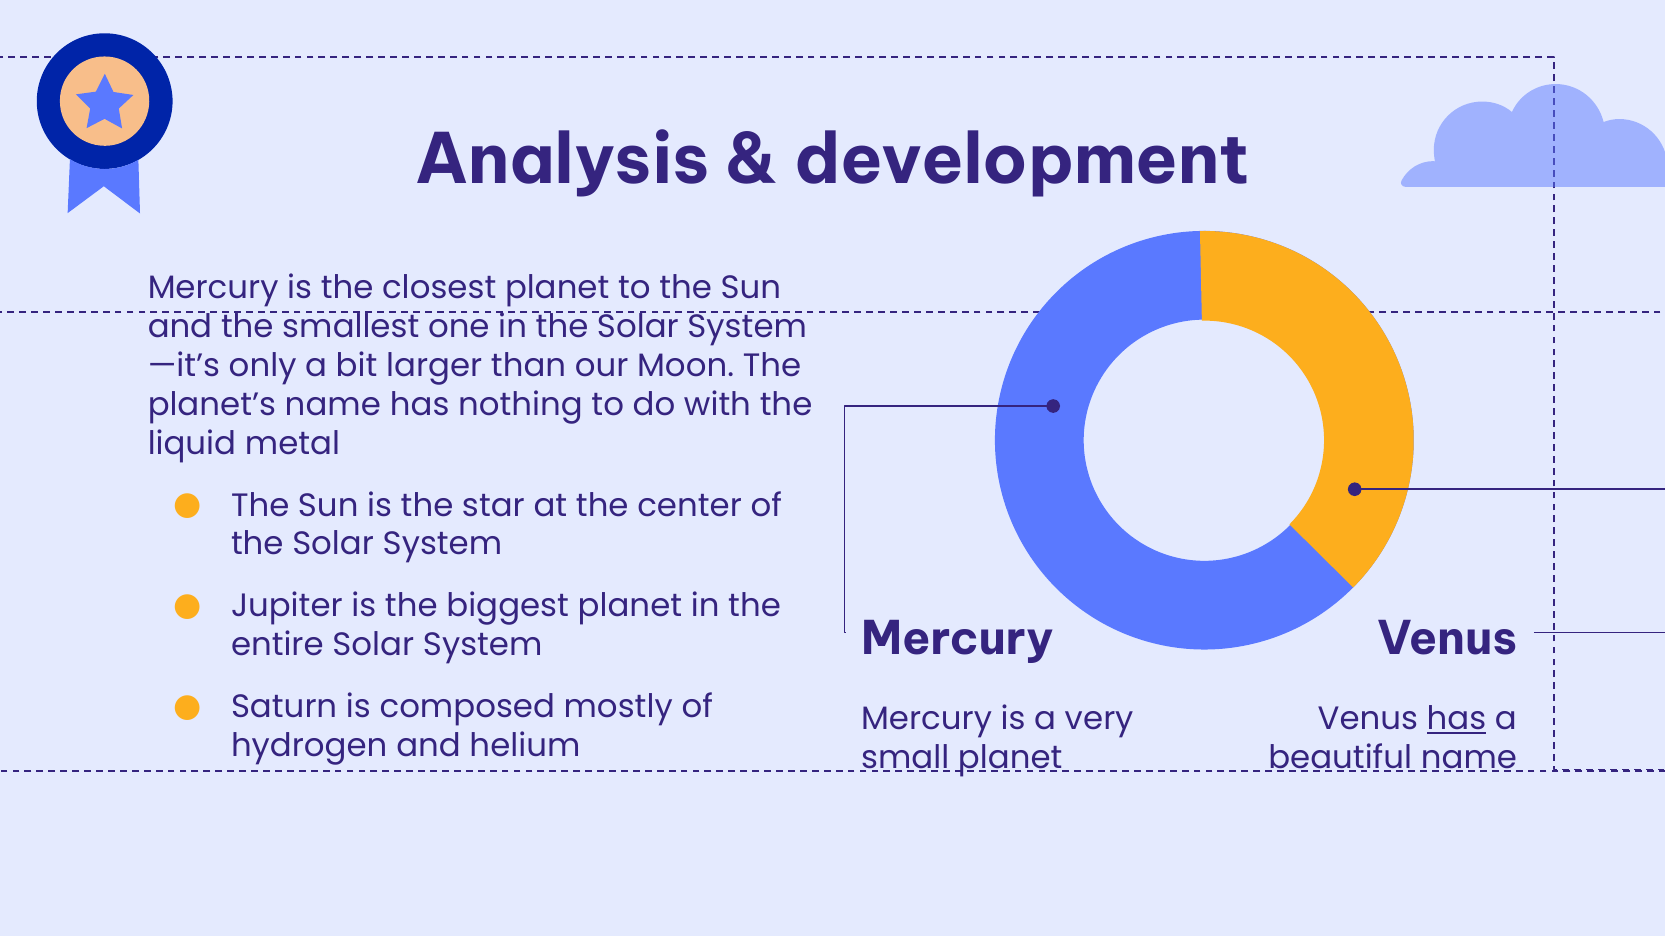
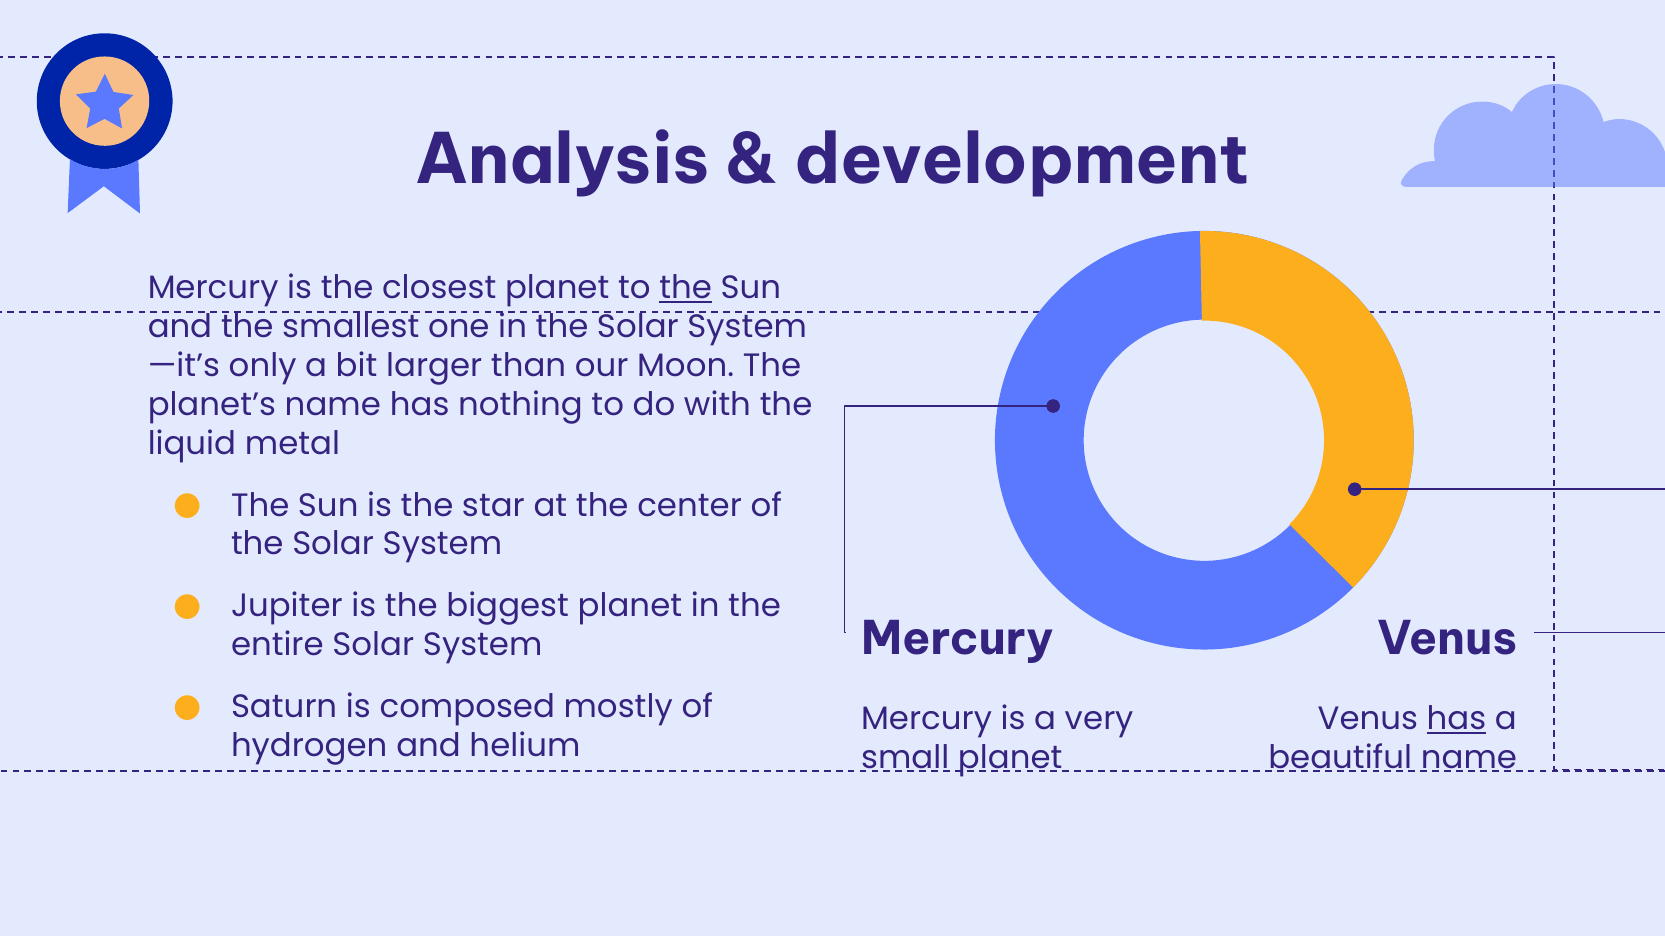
the underline: none -> present (686, 288)
